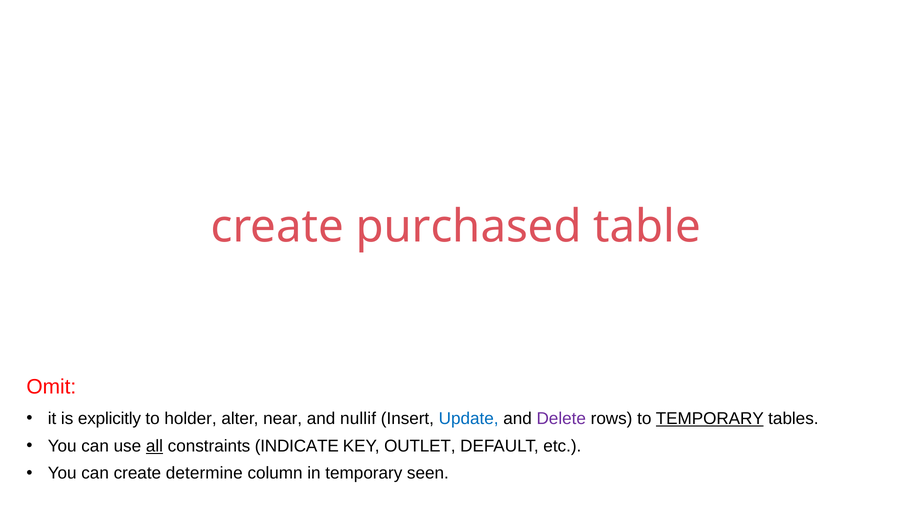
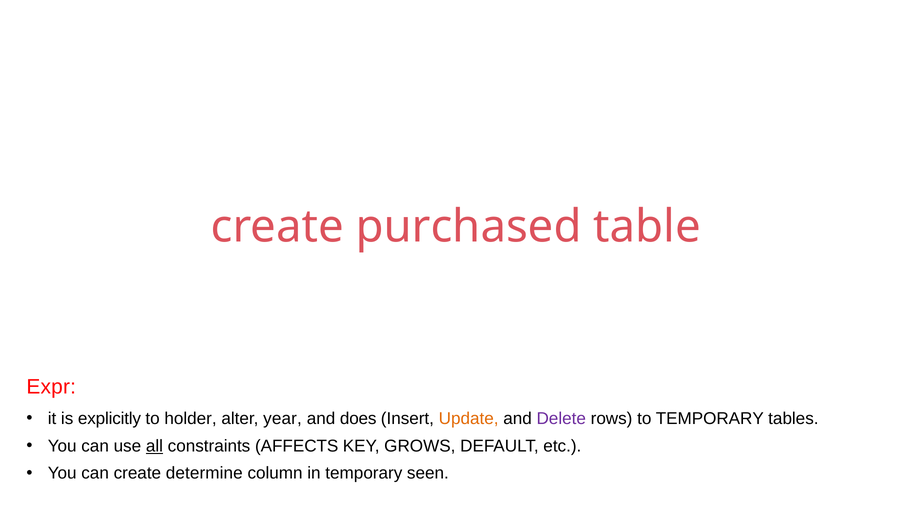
Omit: Omit -> Expr (51, 387)
near: near -> year (283, 419)
nullif: nullif -> does (358, 419)
Update colour: blue -> orange (469, 419)
TEMPORARY underline: present -> none (710, 419)
INDICATE: INDICATE -> AFFECTS (297, 446)
OUTLET: OUTLET -> GROWS (420, 446)
